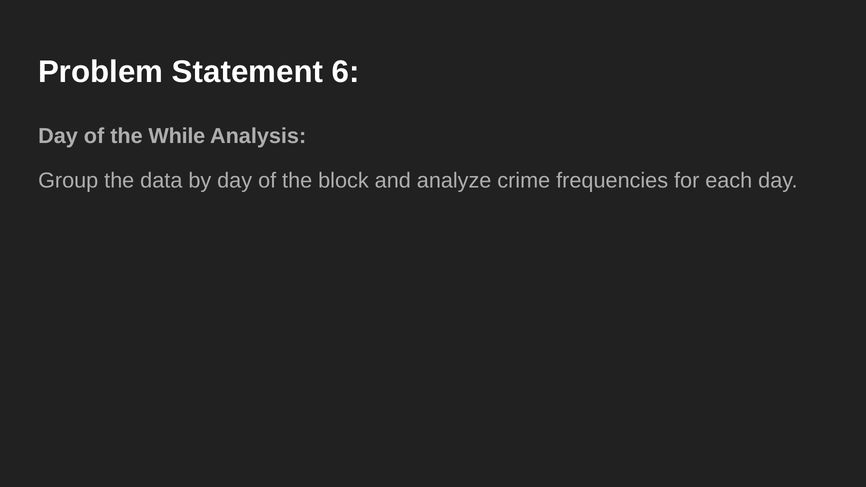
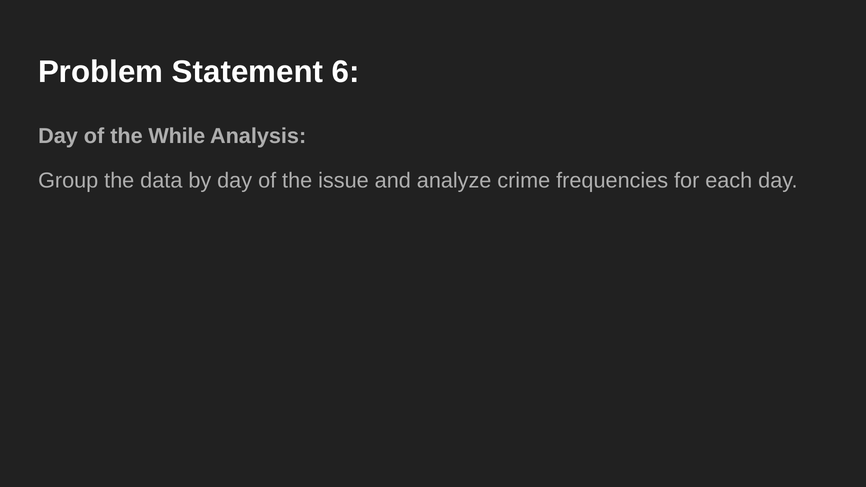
block: block -> issue (343, 180)
